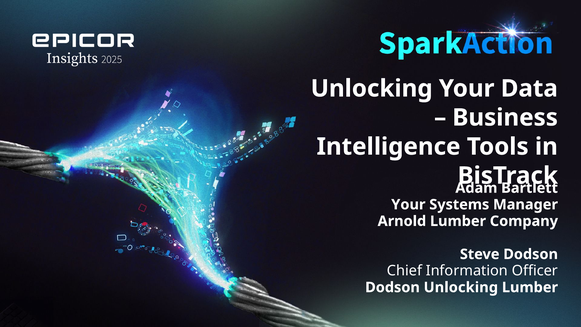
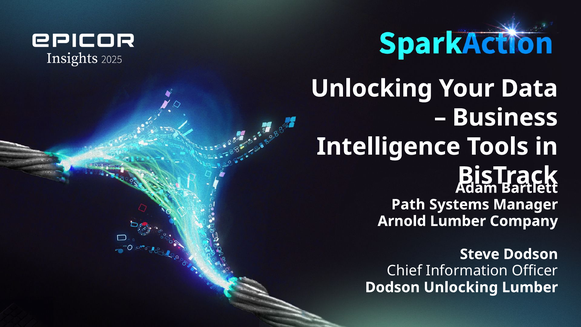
Your: Your -> Path (408, 204)
